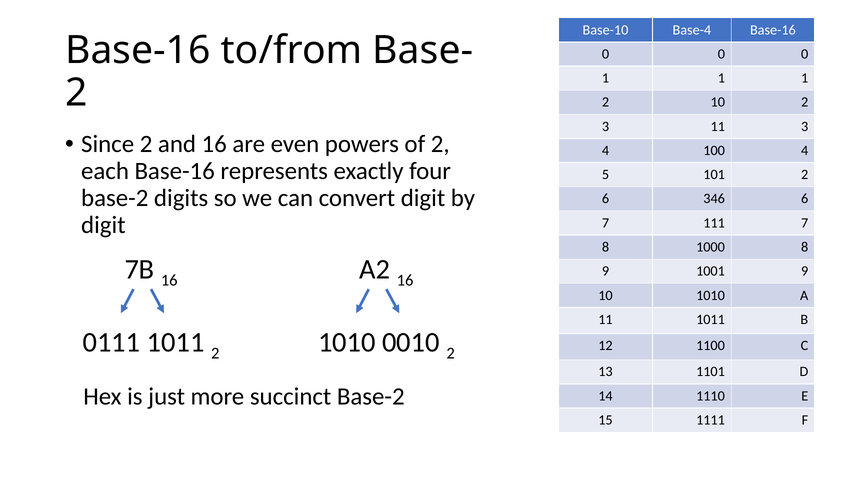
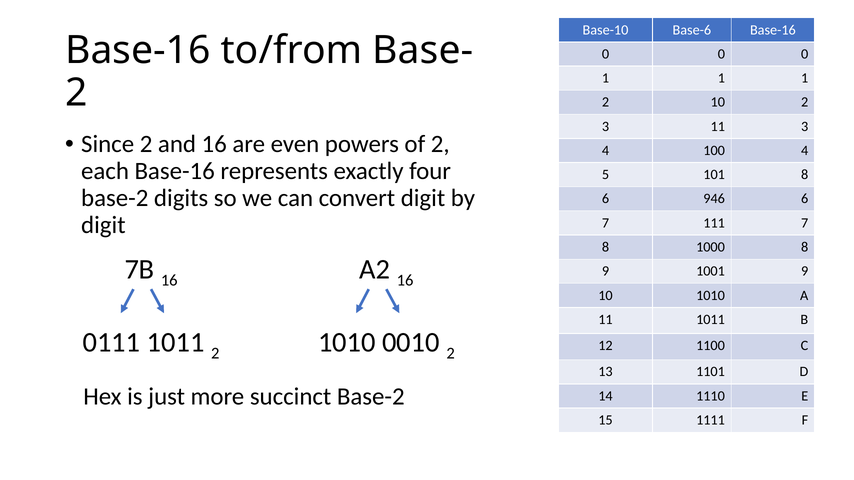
Base-4: Base-4 -> Base-6 (692, 30)
101 2: 2 -> 8 (805, 175)
346: 346 -> 946 (714, 199)
